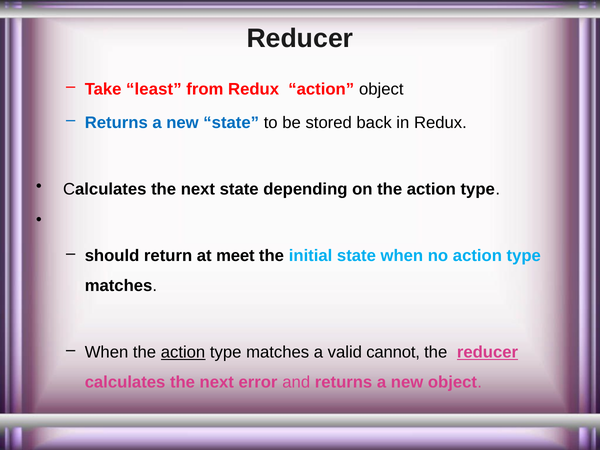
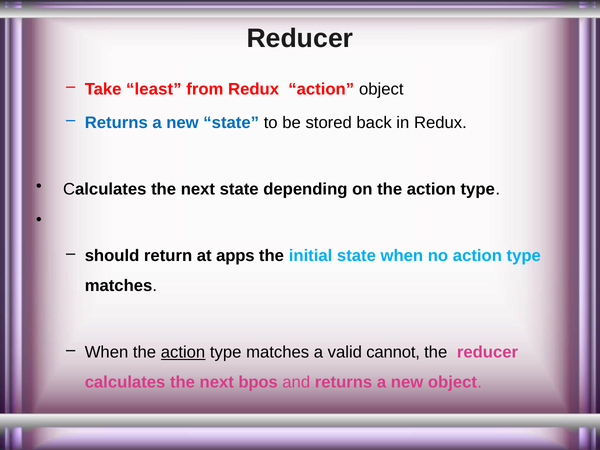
meet: meet -> apps (235, 256)
reducer underline: present -> none (488, 352)
error: error -> bpos (258, 382)
